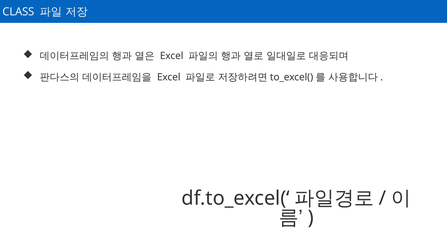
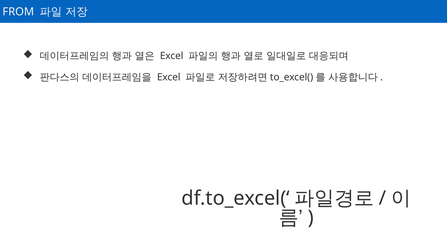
CLASS: CLASS -> FROM (18, 12)
